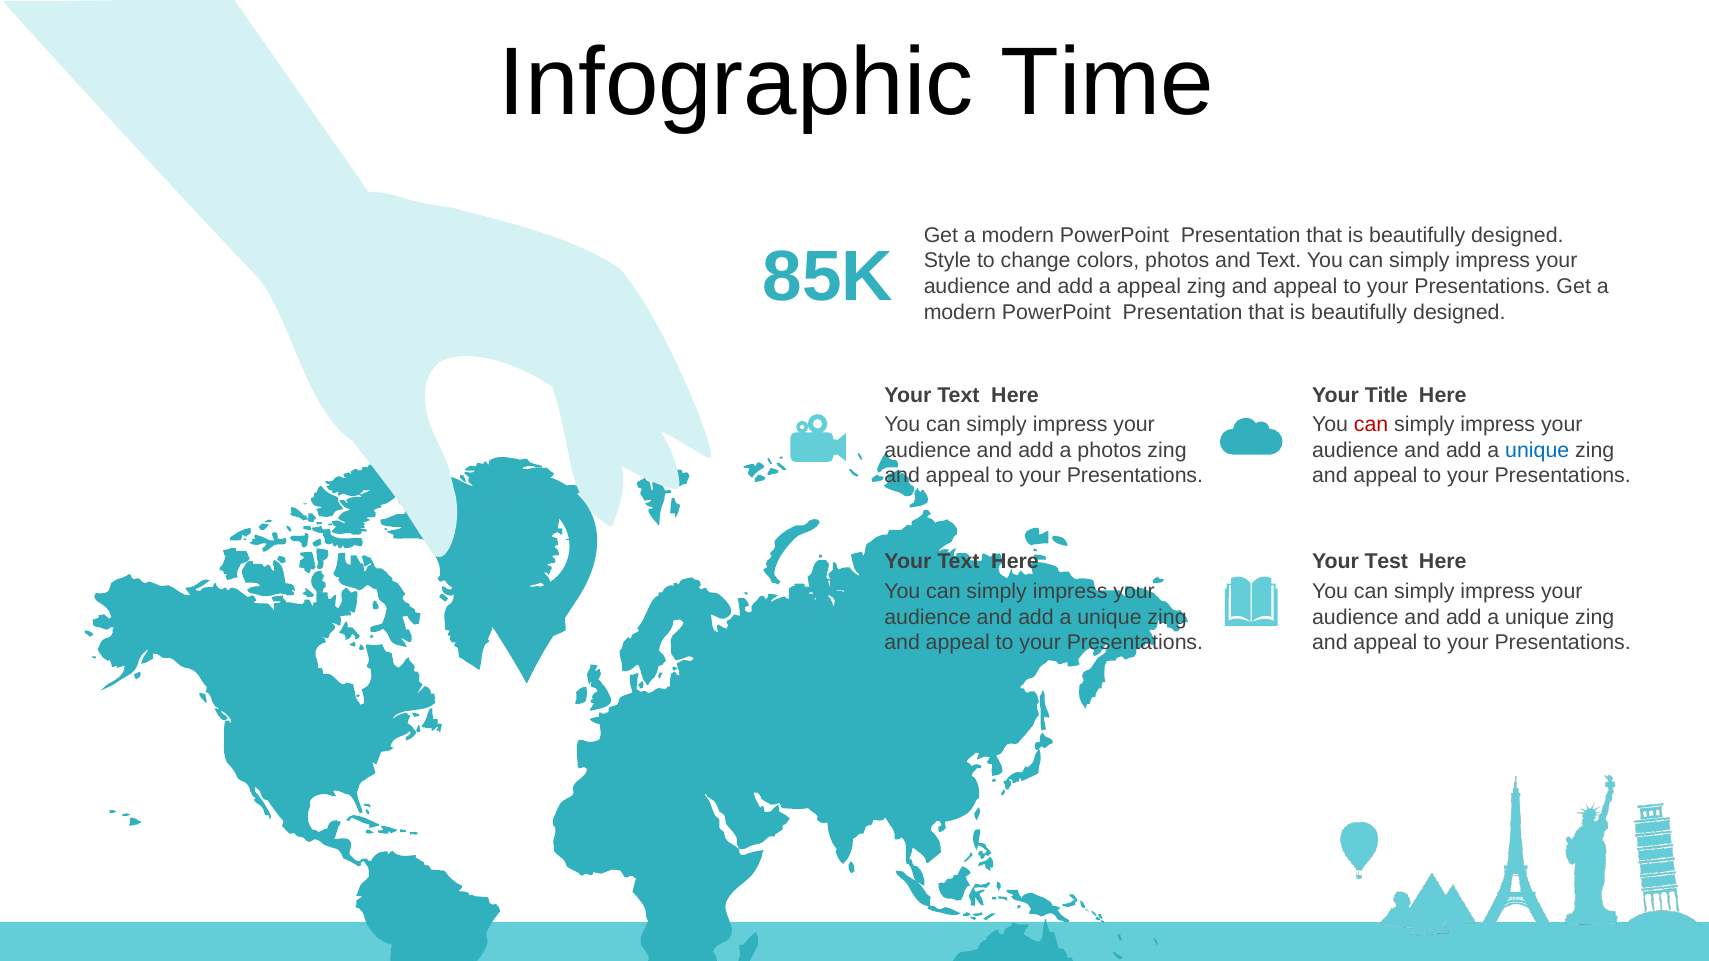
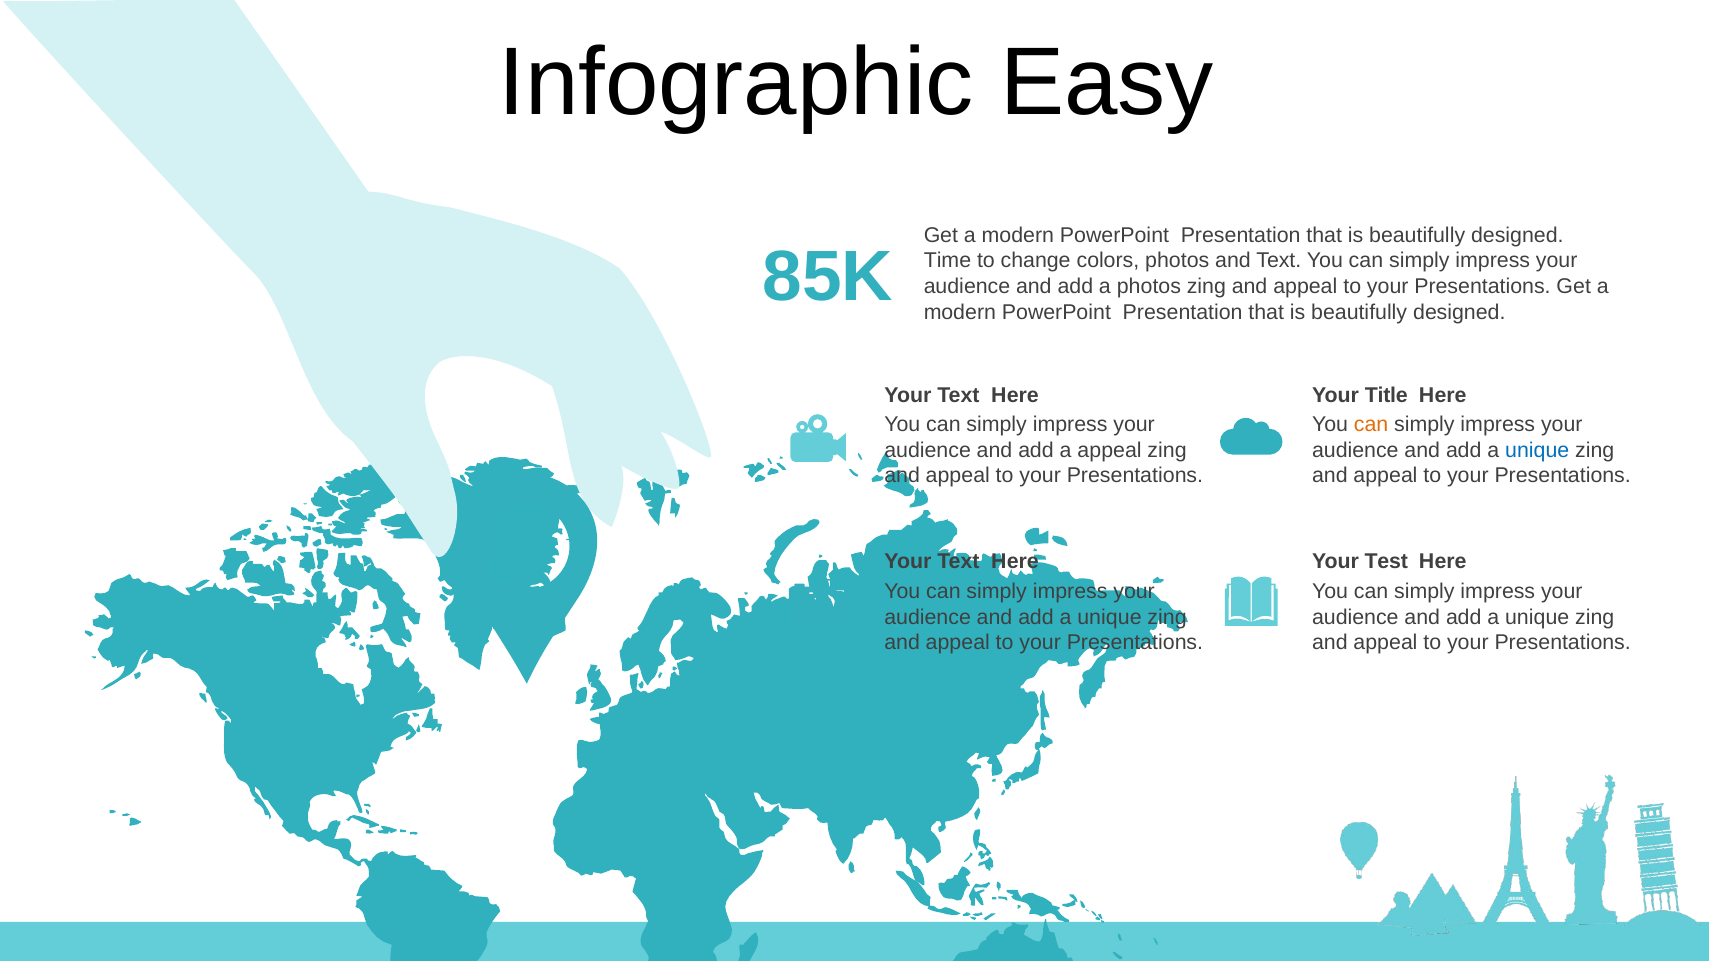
Time: Time -> Easy (1107, 83)
Style: Style -> Time (947, 261)
a appeal: appeal -> photos (1149, 287)
can colour: red -> orange (1371, 425)
a photos: photos -> appeal (1110, 450)
